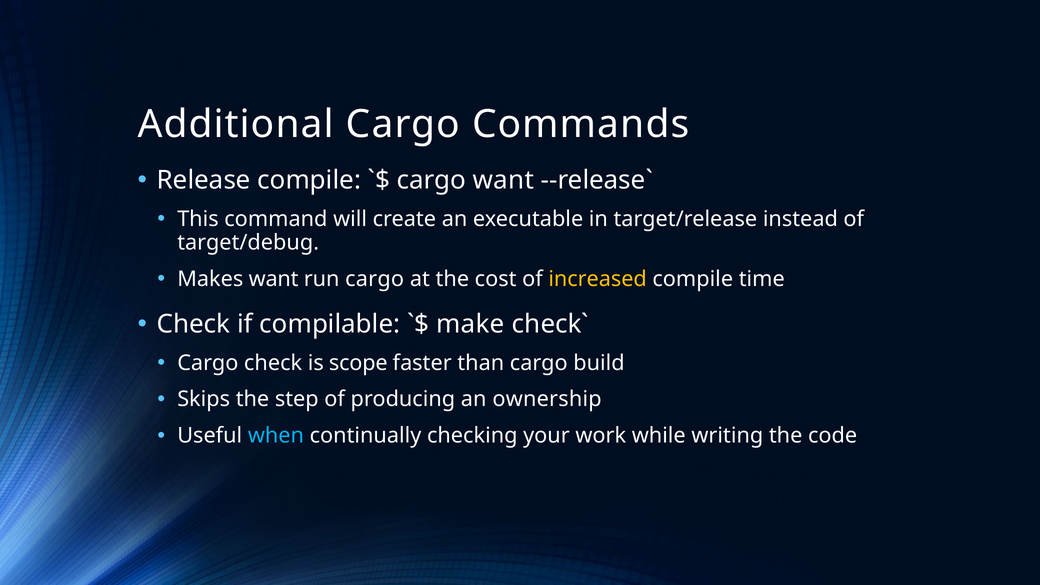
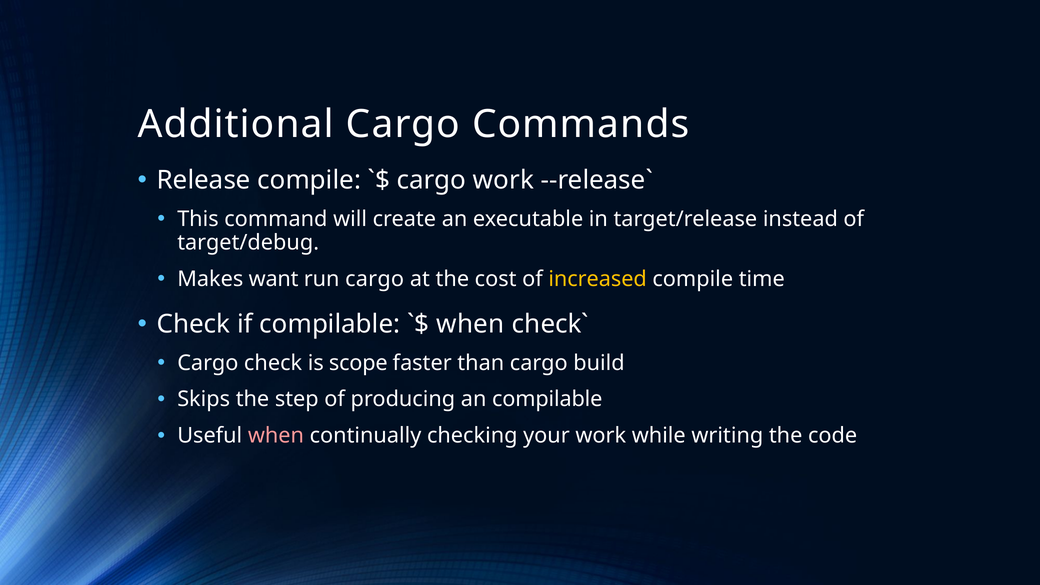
cargo want: want -> work (503, 180)
make: make -> when (470, 324)
an ownership: ownership -> compilable (547, 399)
when colour: light blue -> pink (276, 436)
